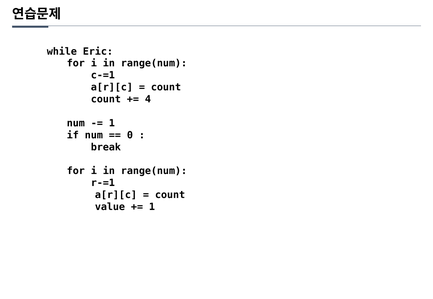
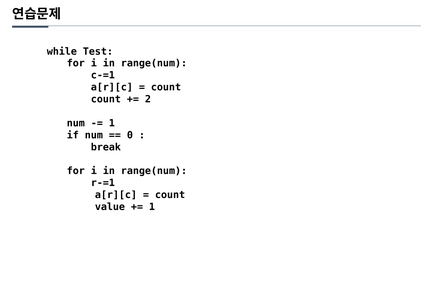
Eric: Eric -> Test (98, 52)
4: 4 -> 2 (148, 99)
